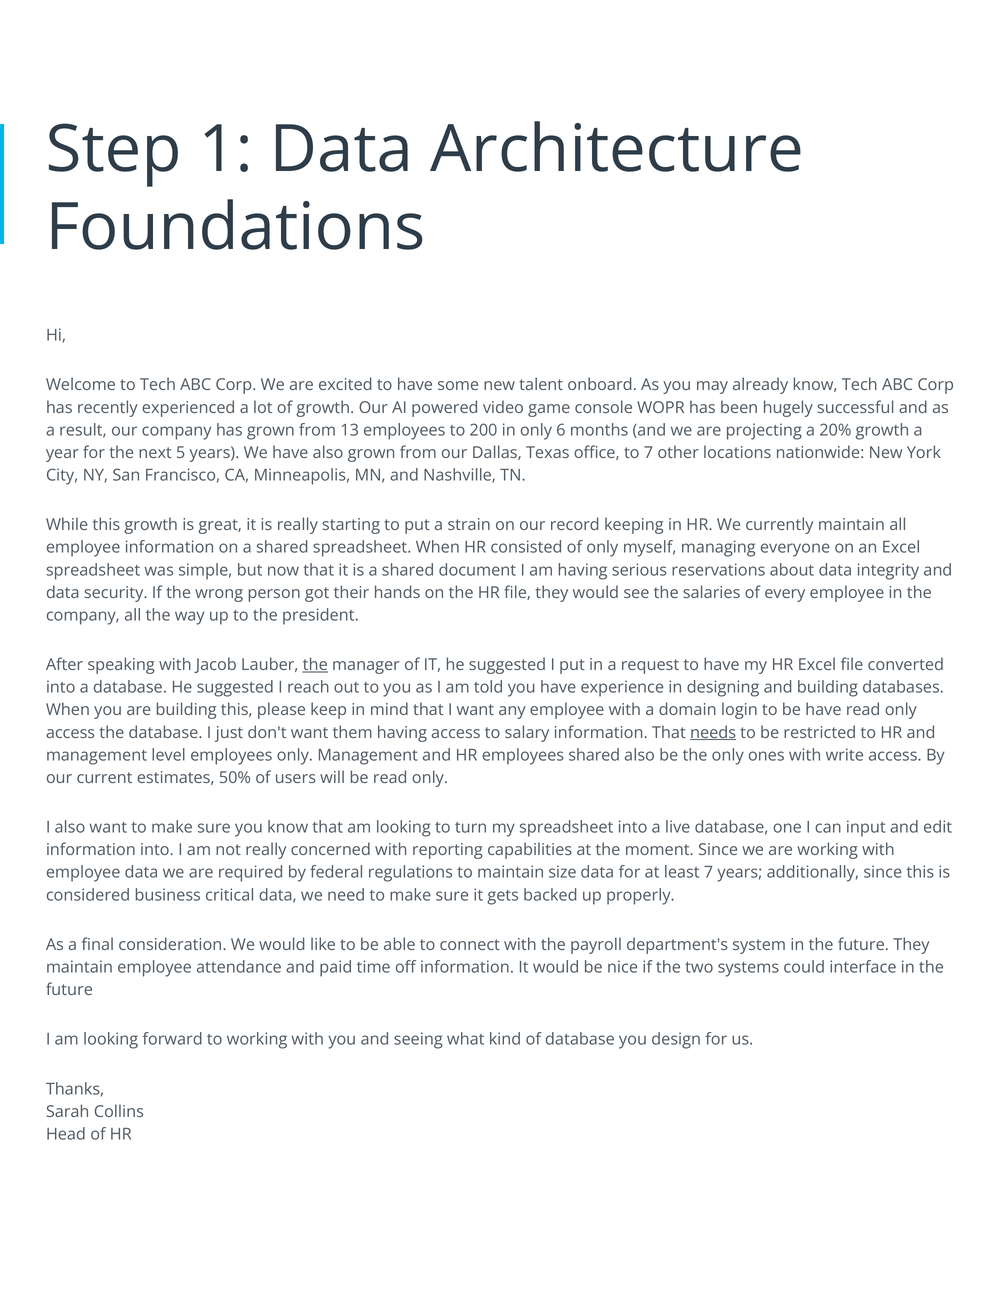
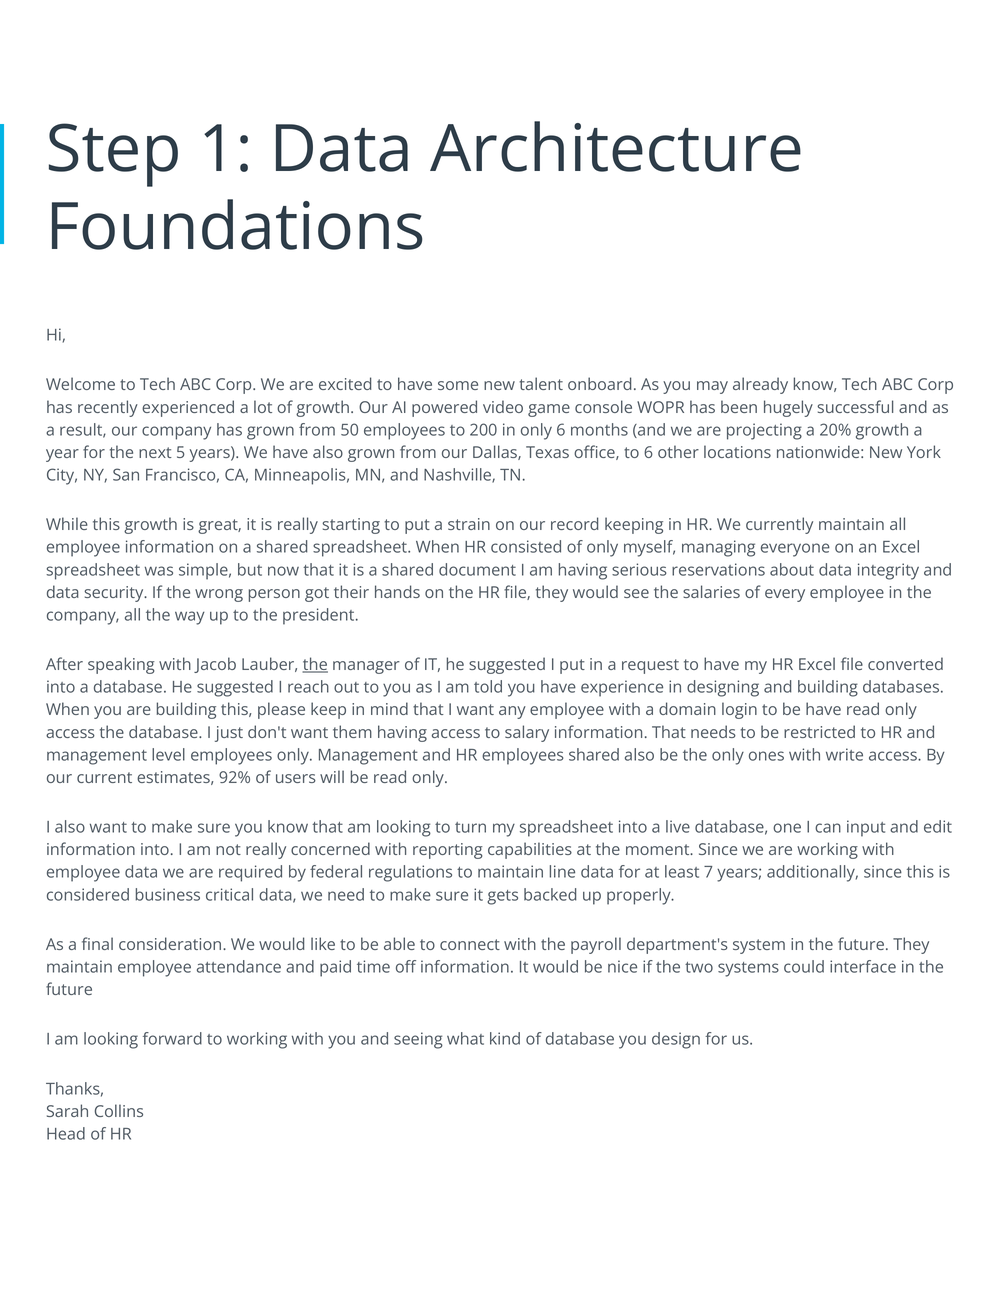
13: 13 -> 50 (350, 430)
to 7: 7 -> 6 (649, 453)
needs underline: present -> none (713, 733)
50%: 50% -> 92% (235, 778)
size: size -> line (562, 873)
